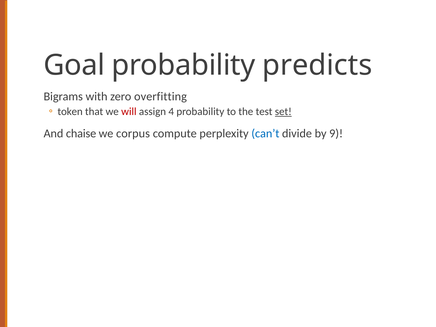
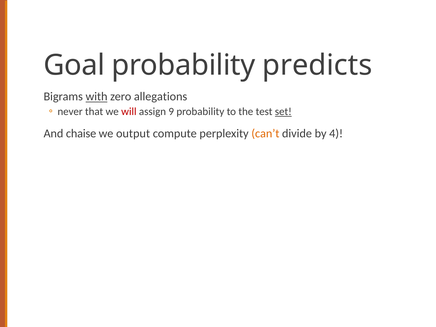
with underline: none -> present (97, 97)
overfitting: overfitting -> allegations (161, 97)
token: token -> never (70, 112)
4: 4 -> 9 (171, 112)
corpus: corpus -> output (133, 134)
can’t colour: blue -> orange (265, 134)
9: 9 -> 4 (336, 134)
